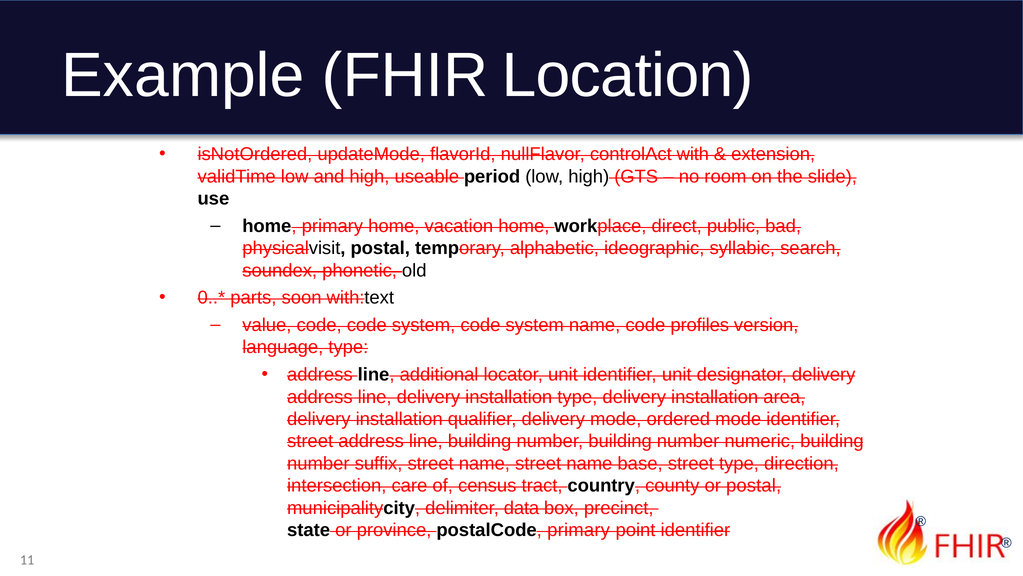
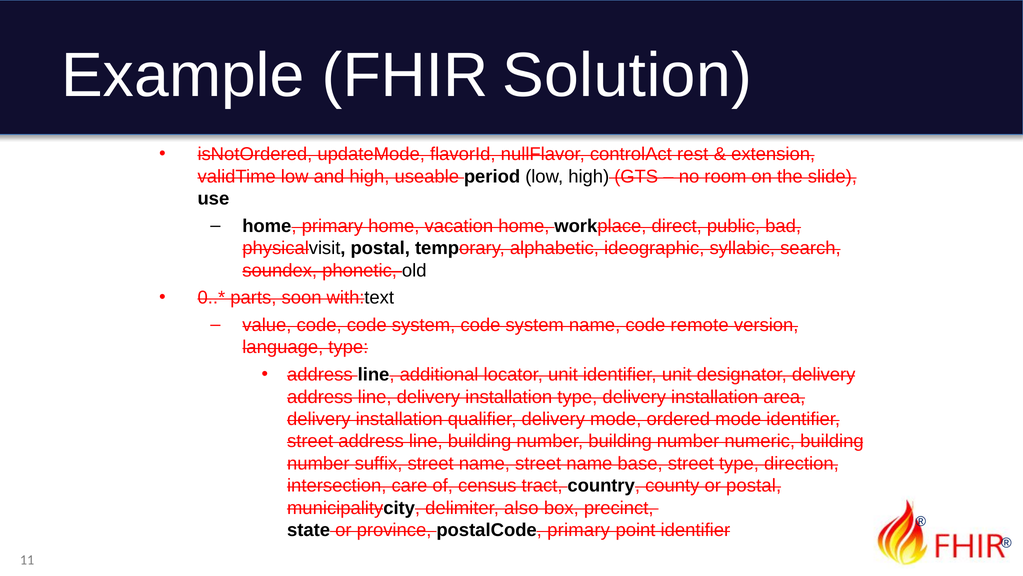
Location: Location -> Solution (627, 75)
with: with -> rest (693, 154)
profiles: profiles -> remote (700, 325)
data: data -> also (521, 507)
